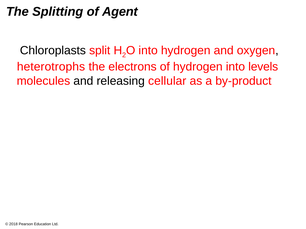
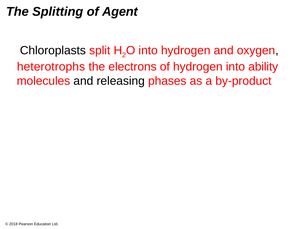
levels: levels -> ability (263, 67)
cellular: cellular -> phases (167, 81)
